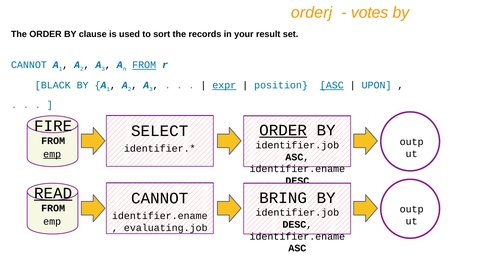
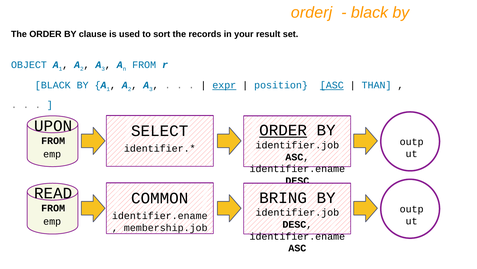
votes: votes -> black (370, 12)
CANNOT: CANNOT -> OBJECT (29, 65)
FROM underline: present -> none (144, 65)
UPON: UPON -> THAN (377, 85)
FIRE: FIRE -> UPON (53, 126)
emp underline: present -> none (52, 154)
READ underline: present -> none (53, 193)
CANNOT: CANNOT -> COMMON (160, 198)
evaluating.job: evaluating.job -> membership.job (166, 227)
